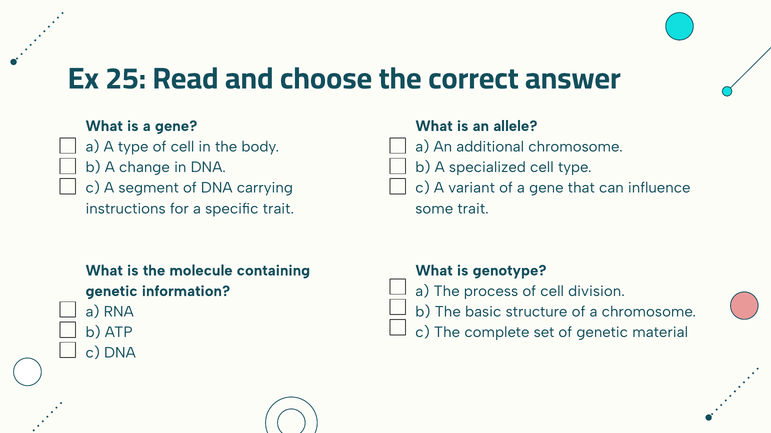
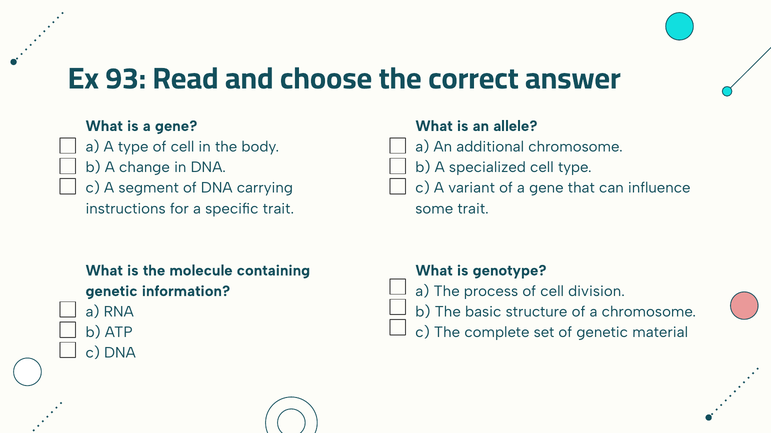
25: 25 -> 93 (126, 79)
